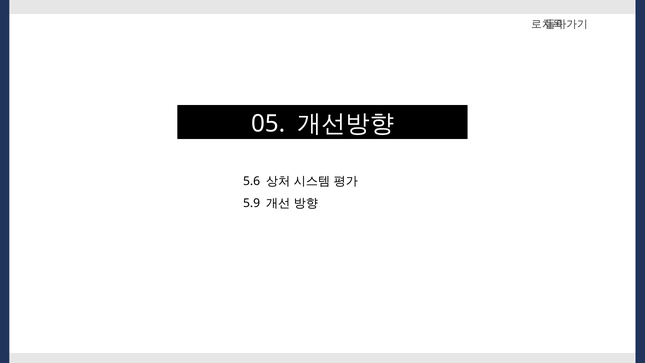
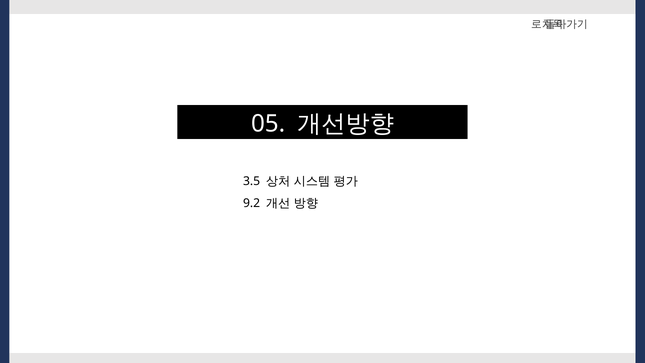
5.6: 5.6 -> 3.5 (252, 181)
5.9: 5.9 -> 9.2 (252, 203)
